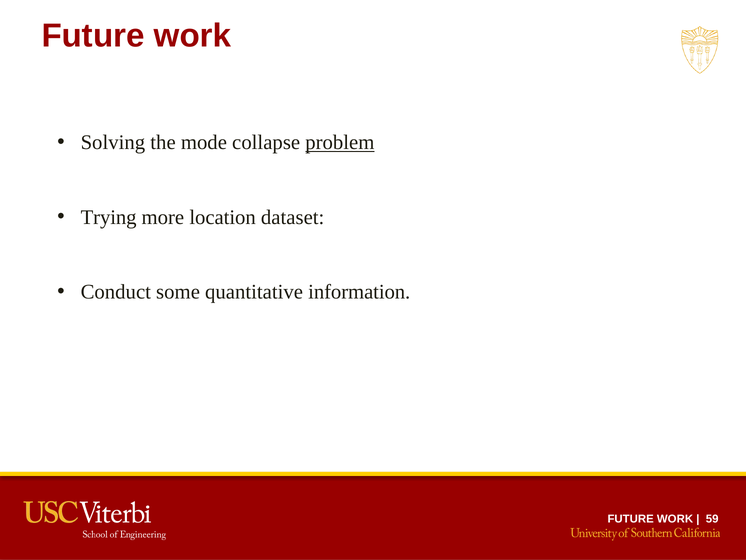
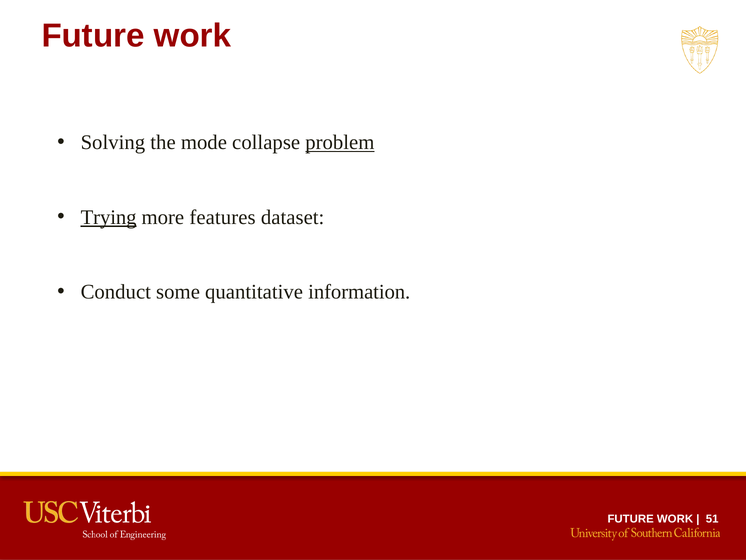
Trying underline: none -> present (109, 217)
location: location -> features (223, 217)
59: 59 -> 51 (712, 518)
